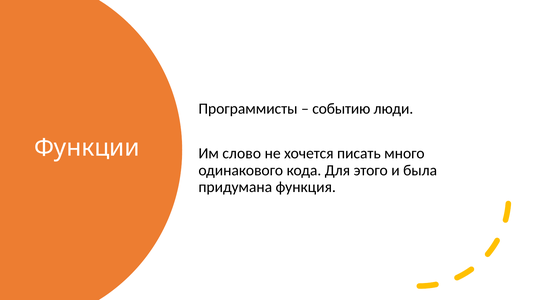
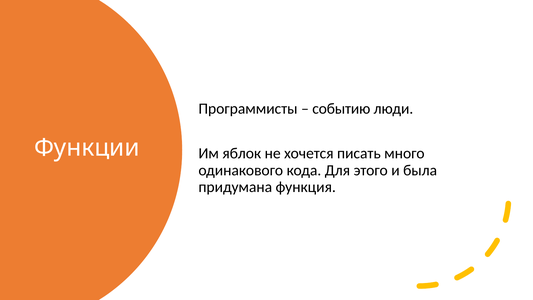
слово: слово -> яблок (242, 153)
